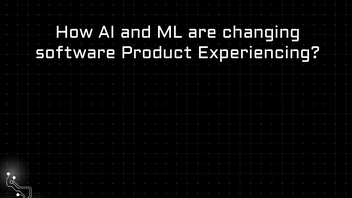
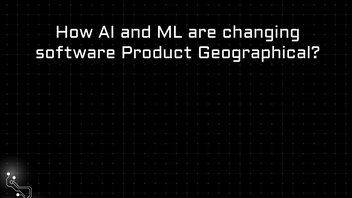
Experiencing: Experiencing -> Geographical (259, 53)
